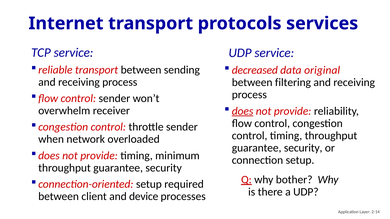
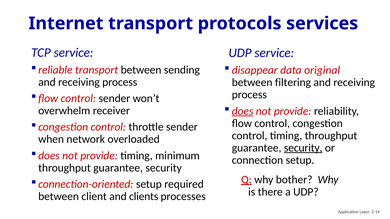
decreased: decreased -> disappear (255, 70)
security underline: none -> present (303, 148)
device: device -> clients (144, 197)
